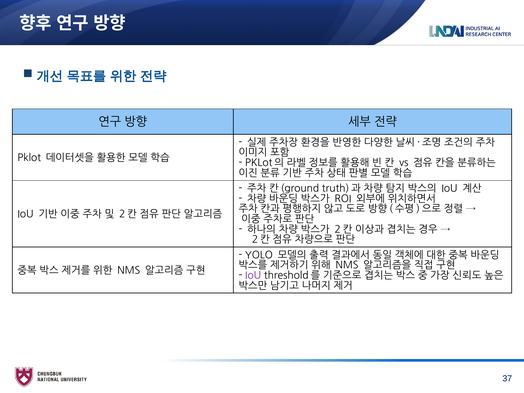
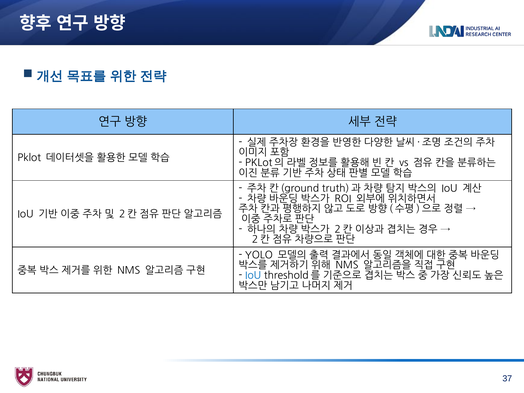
IoU colour: purple -> blue (253, 275)
